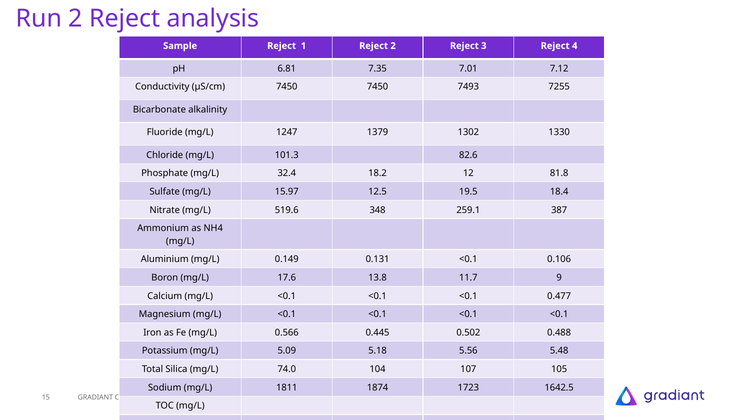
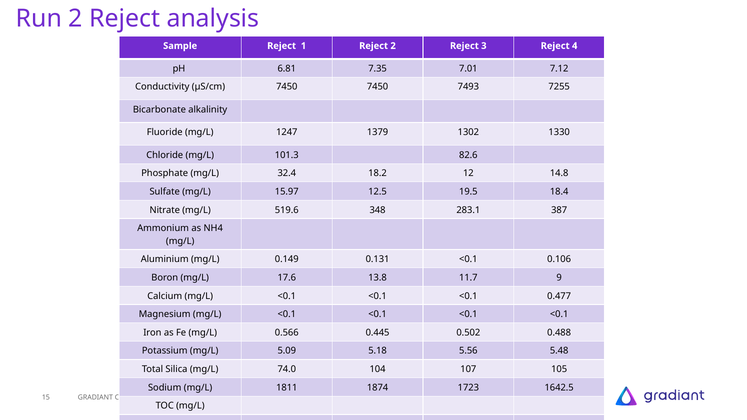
81.8: 81.8 -> 14.8 (559, 173)
259.1: 259.1 -> 283.1 (468, 210)
